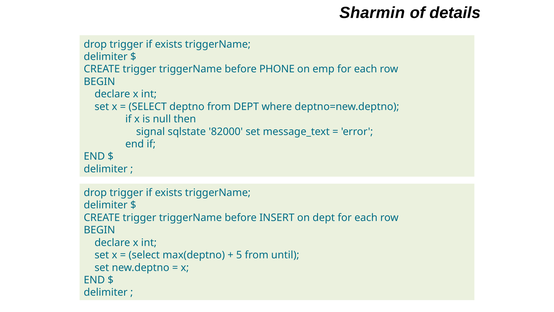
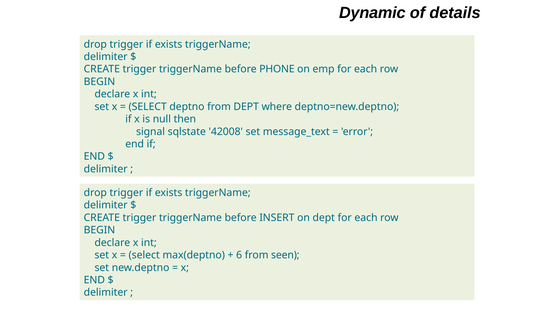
Sharmin: Sharmin -> Dynamic (372, 13)
82000: 82000 -> 42008 (226, 131)
5: 5 -> 6 (239, 255)
until: until -> seen (285, 255)
